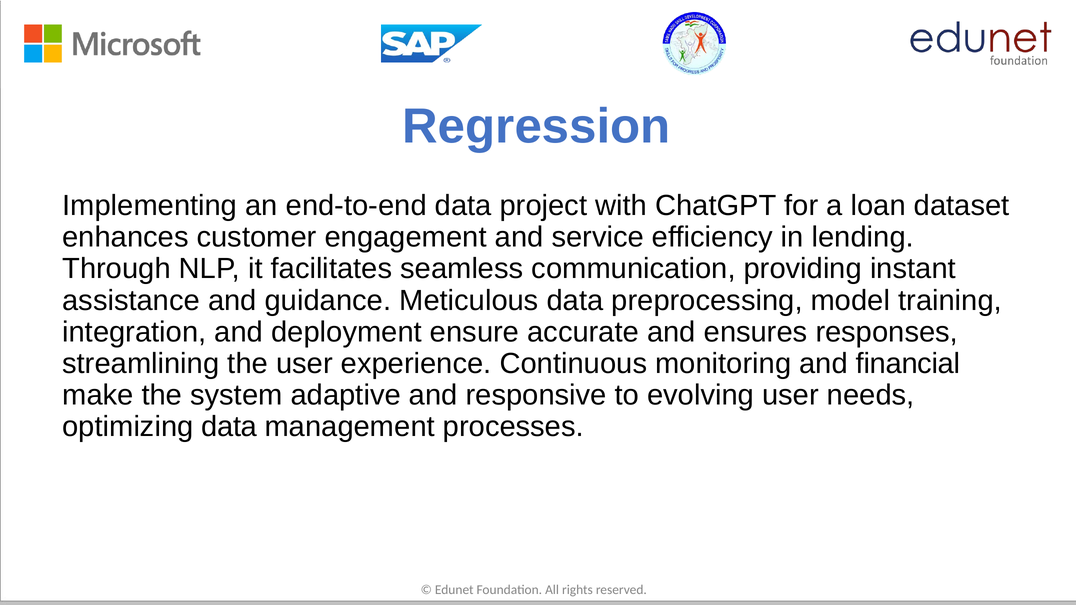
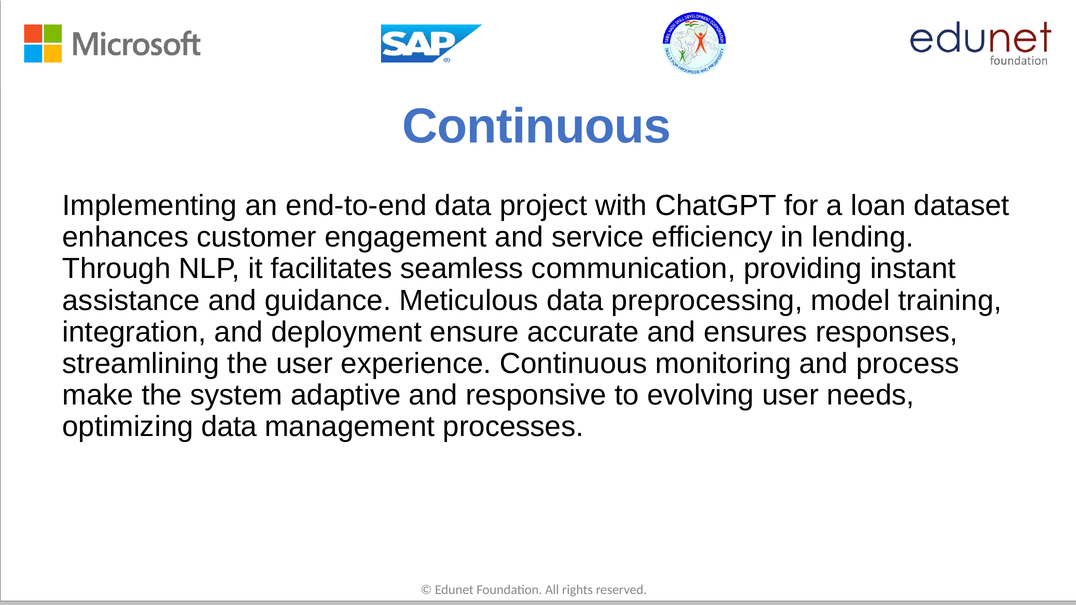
Regression: Regression -> Continuous (537, 127)
financial: financial -> process (908, 364)
